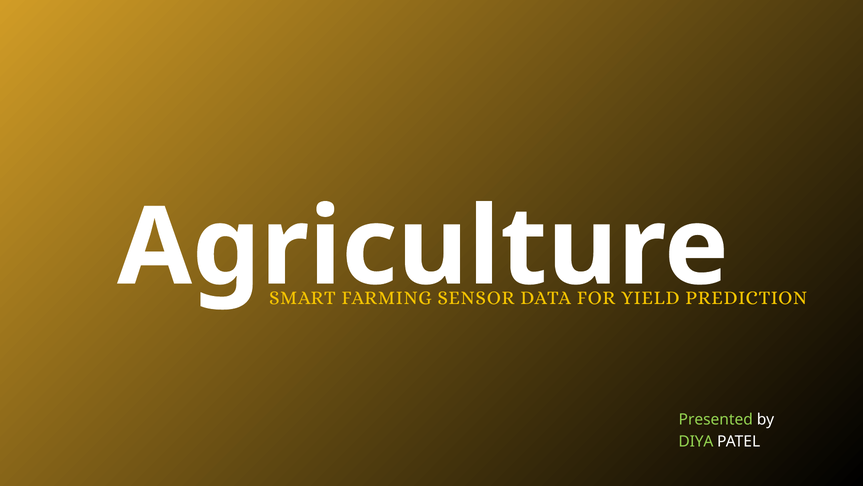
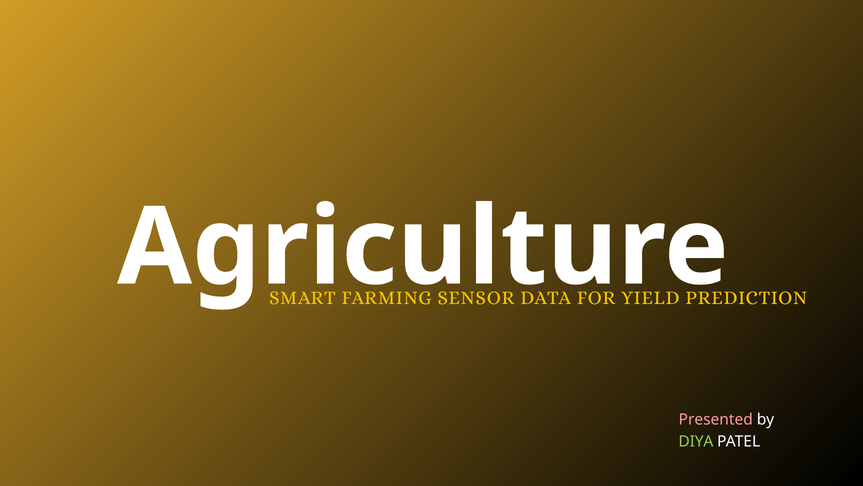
Presented colour: light green -> pink (716, 419)
